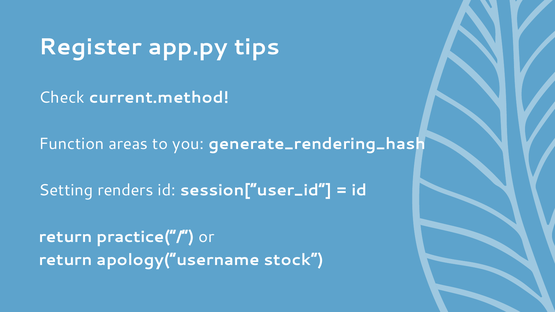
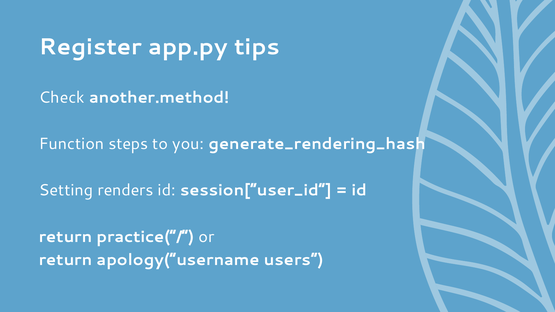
current.method: current.method -> another.method (159, 97)
areas: areas -> steps (128, 144)
stock: stock -> users (294, 260)
